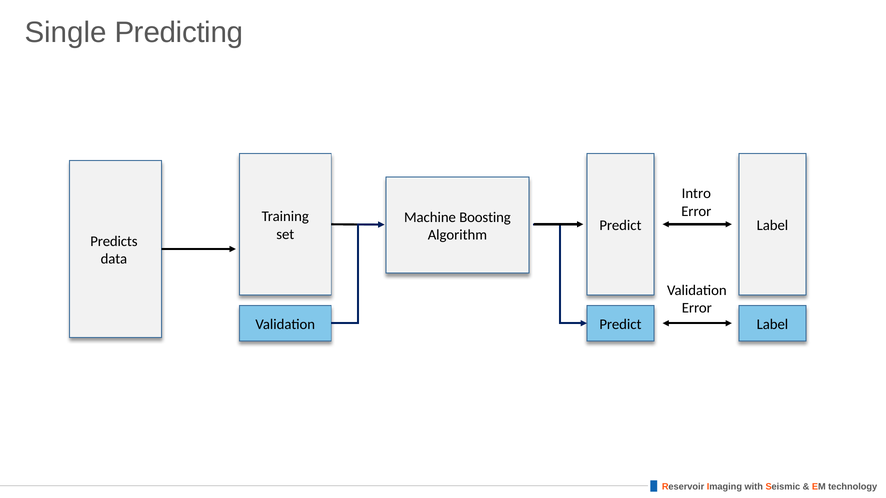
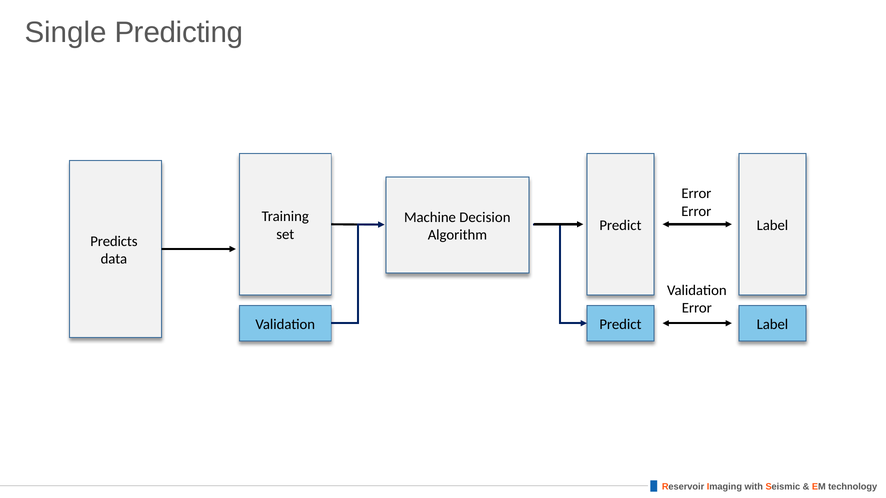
Intro: Intro -> Error (696, 194)
Boosting: Boosting -> Decision (485, 217)
